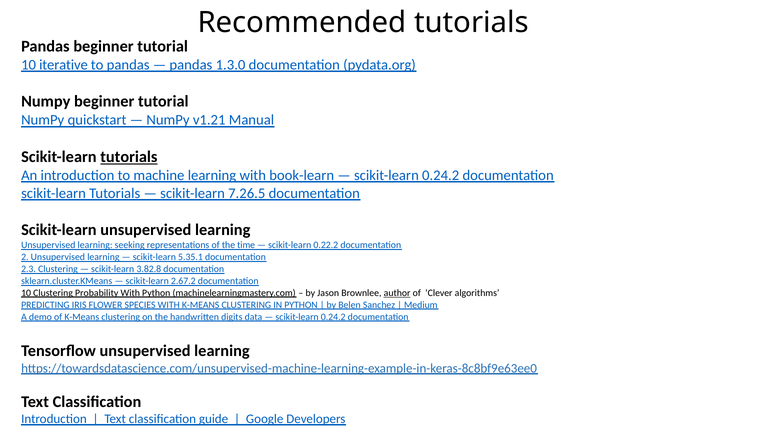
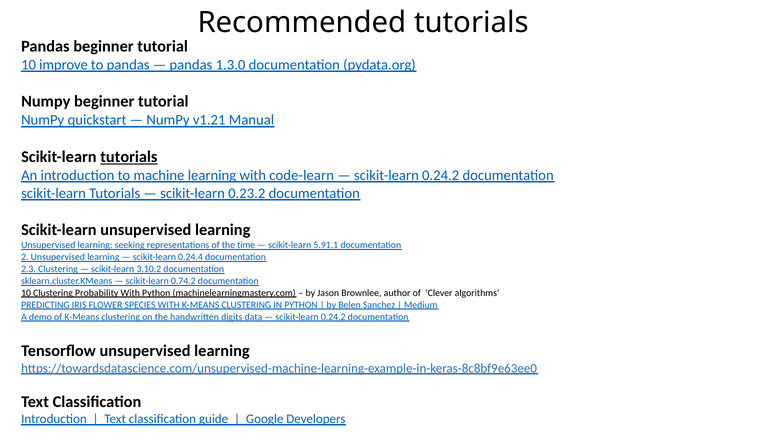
iterative: iterative -> improve (64, 65)
book-learn: book-learn -> code-learn (302, 175)
7.26.5: 7.26.5 -> 0.23.2 (247, 193)
0.22.2: 0.22.2 -> 5.91.1 (326, 245)
5.35.1: 5.35.1 -> 0.24.4 (190, 257)
3.82.8: 3.82.8 -> 3.10.2 (149, 269)
2.67.2: 2.67.2 -> 0.74.2 (183, 281)
author underline: present -> none (397, 293)
